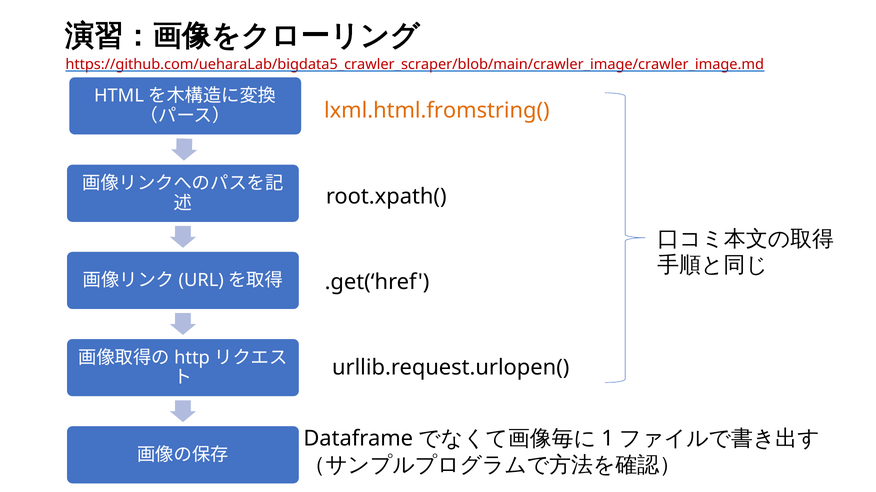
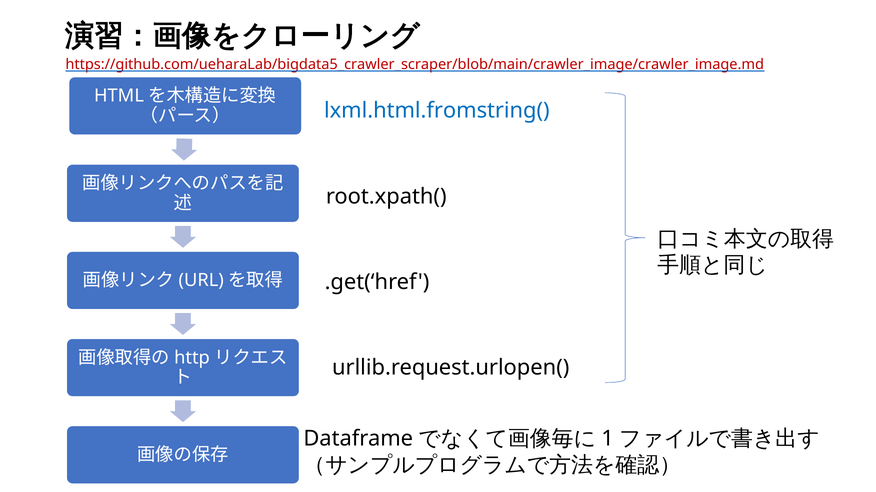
lxml.html.fromstring( colour: orange -> blue (437, 111)
